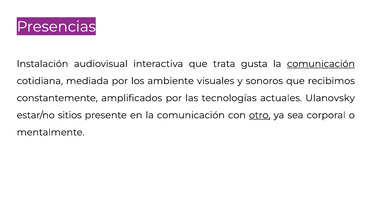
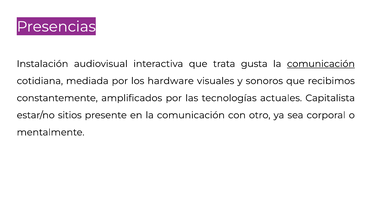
ambiente: ambiente -> hardware (171, 81)
Ulanovsky: Ulanovsky -> Capitalista (330, 98)
otro underline: present -> none (260, 115)
